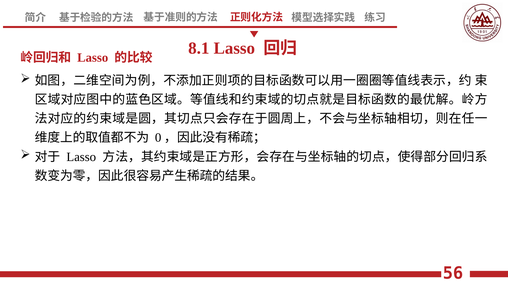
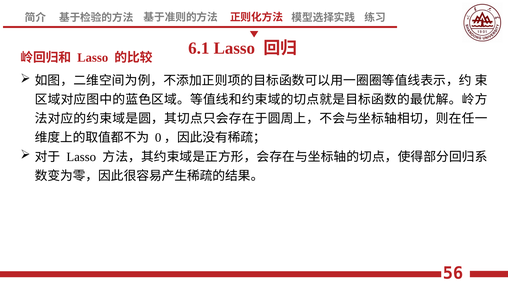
8.1: 8.1 -> 6.1 (199, 48)
